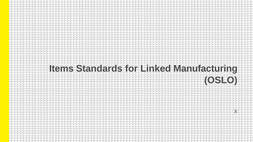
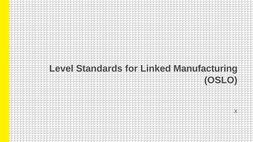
Items: Items -> Level (61, 69)
